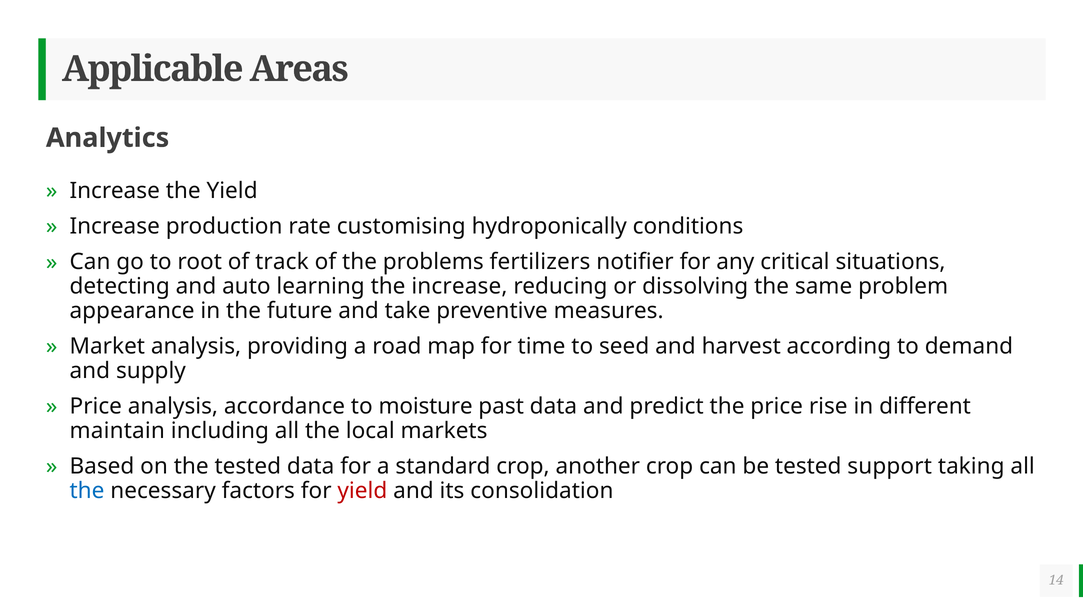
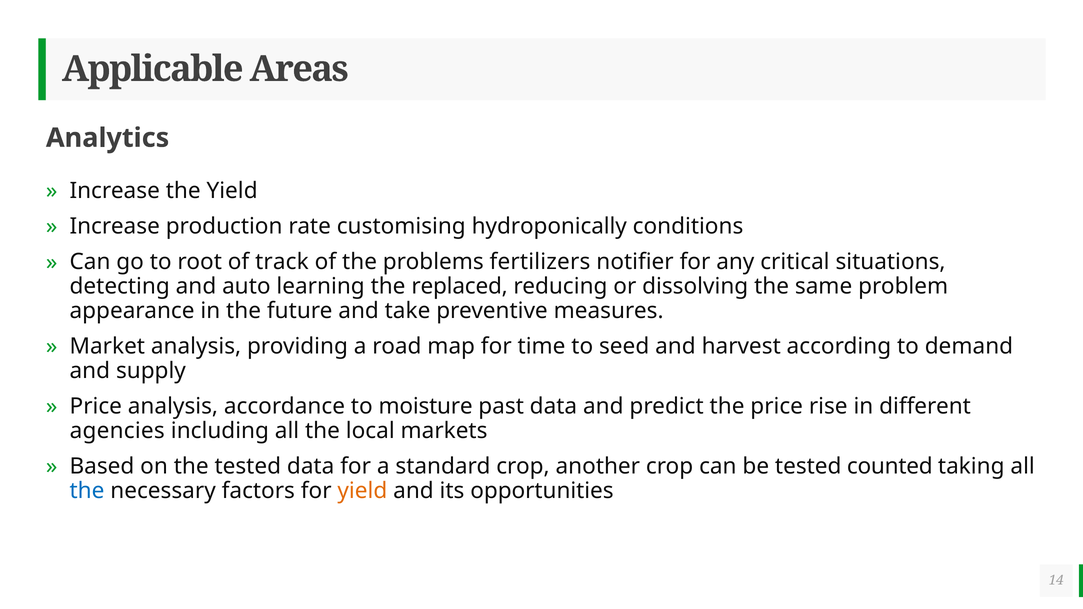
the increase: increase -> replaced (460, 286)
maintain: maintain -> agencies (117, 431)
support: support -> counted (890, 467)
yield colour: red -> orange (362, 491)
consolidation: consolidation -> opportunities (542, 491)
